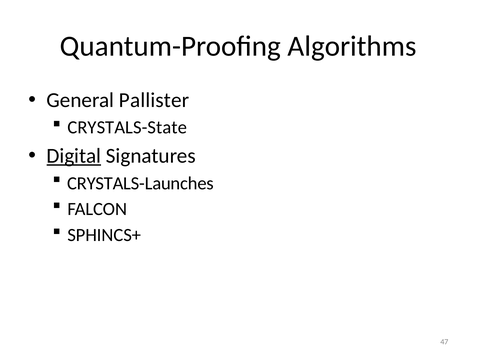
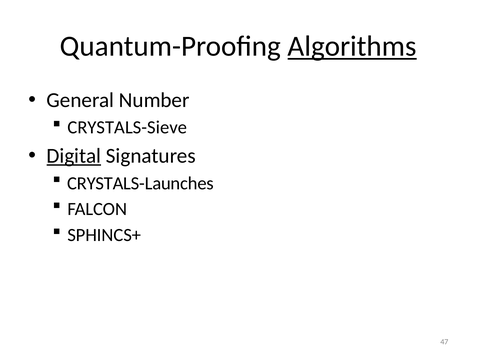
Algorithms underline: none -> present (352, 46)
Pallister: Pallister -> Number (154, 100)
CRYSTALS-State: CRYSTALS-State -> CRYSTALS-Sieve (127, 127)
